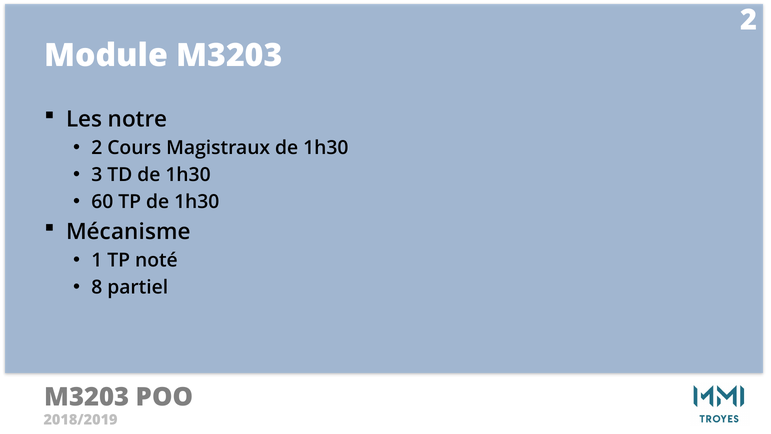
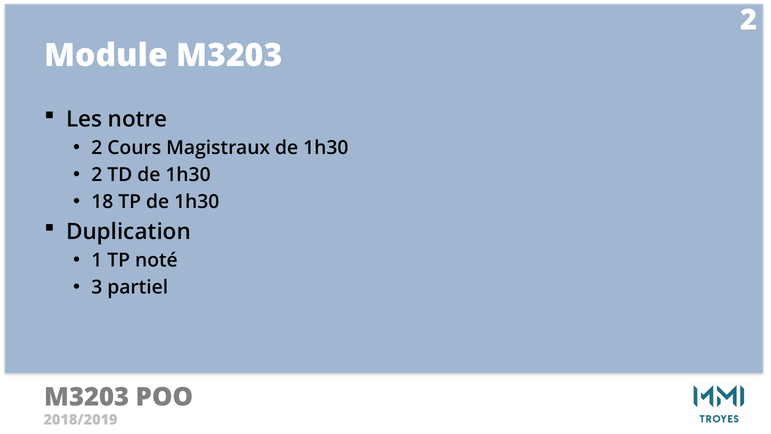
3: 3 -> 2 (97, 175)
60: 60 -> 18 (102, 202)
Mécanisme: Mécanisme -> Duplication (128, 232)
8: 8 -> 3 (97, 287)
